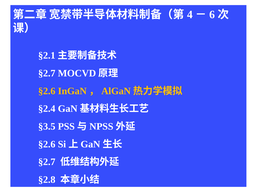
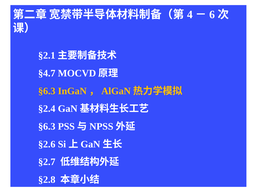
§2.7: §2.7 -> §4.7 (47, 73)
§2.6: §2.6 -> §6.3 (47, 91)
§3.5: §3.5 -> §6.3 (47, 126)
